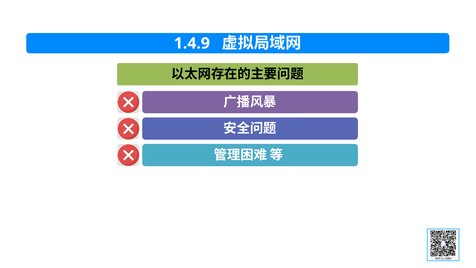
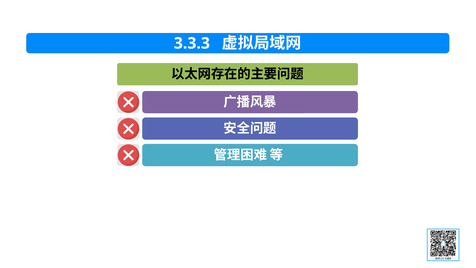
1.4.9: 1.4.9 -> 3.3.3 (192, 43)
